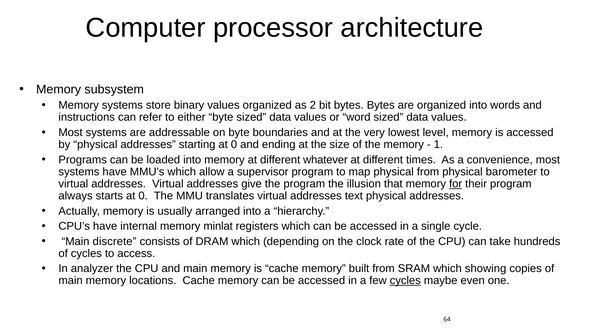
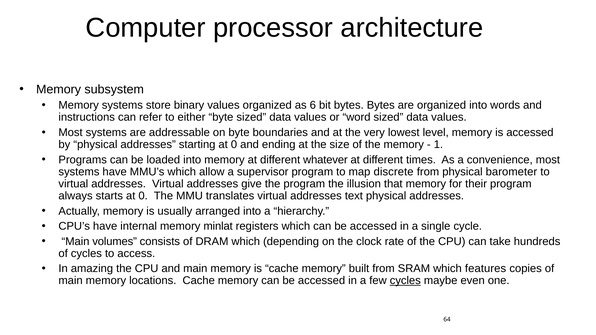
2: 2 -> 6 (313, 105)
map physical: physical -> discrete (394, 172)
for underline: present -> none (456, 184)
discrete: discrete -> volumes (115, 242)
analyzer: analyzer -> amazing (92, 269)
showing: showing -> features (486, 269)
